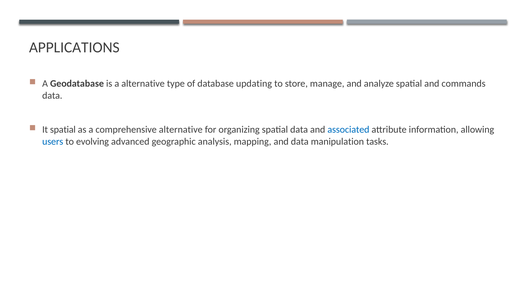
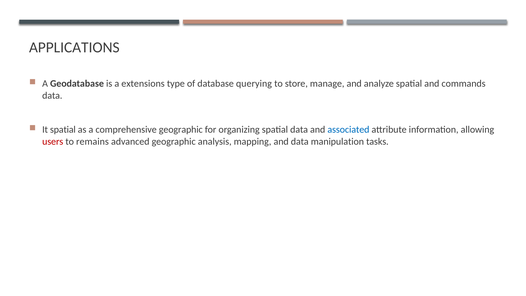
a alternative: alternative -> extensions (143, 84)
updating: updating -> querying (254, 84)
comprehensive alternative: alternative -> geographic (181, 130)
users colour: blue -> red (53, 141)
evolving: evolving -> remains (92, 141)
